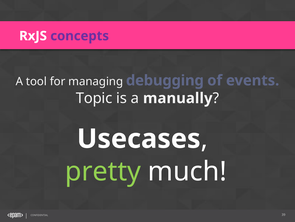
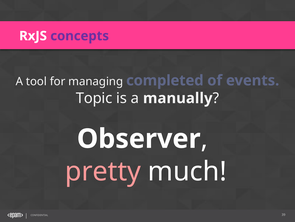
debugging: debugging -> completed (165, 80)
Usecases: Usecases -> Observer (139, 138)
pretty colour: light green -> pink (103, 171)
